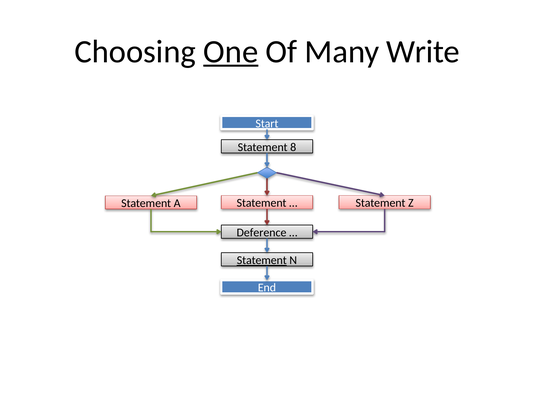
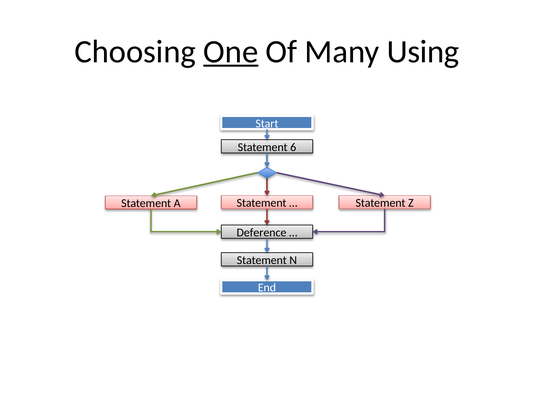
Write: Write -> Using (423, 52)
8: 8 -> 6 (293, 147)
Statement underline: present -> none (262, 260)
